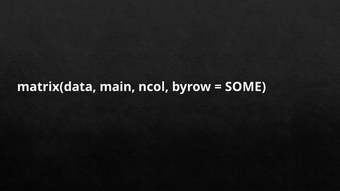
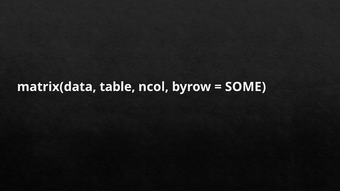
main: main -> table (117, 87)
